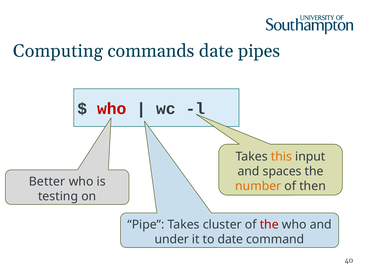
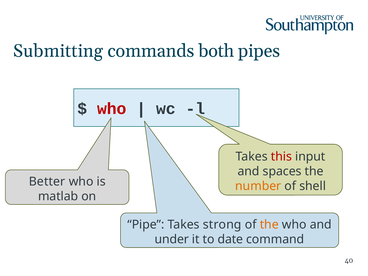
Computing: Computing -> Submitting (58, 51)
commands date: date -> both (216, 51)
this colour: orange -> red (281, 157)
then: then -> shell (313, 186)
testing: testing -> matlab (58, 196)
cluster: cluster -> strong (222, 225)
the colour: red -> orange (269, 225)
